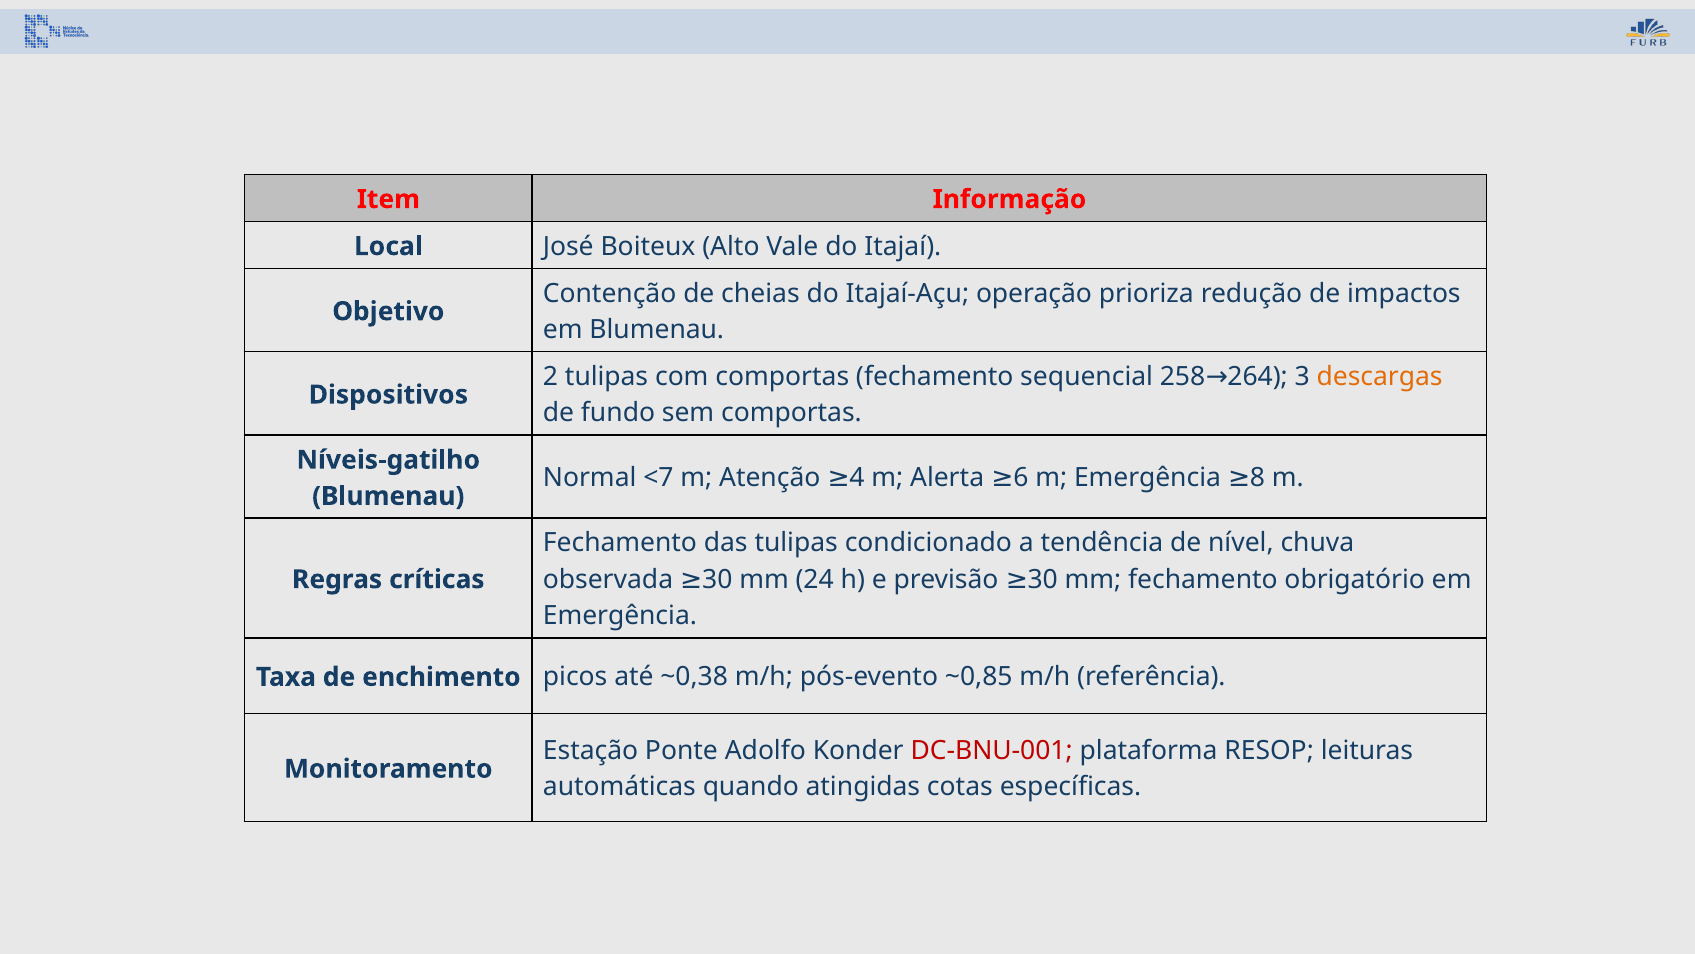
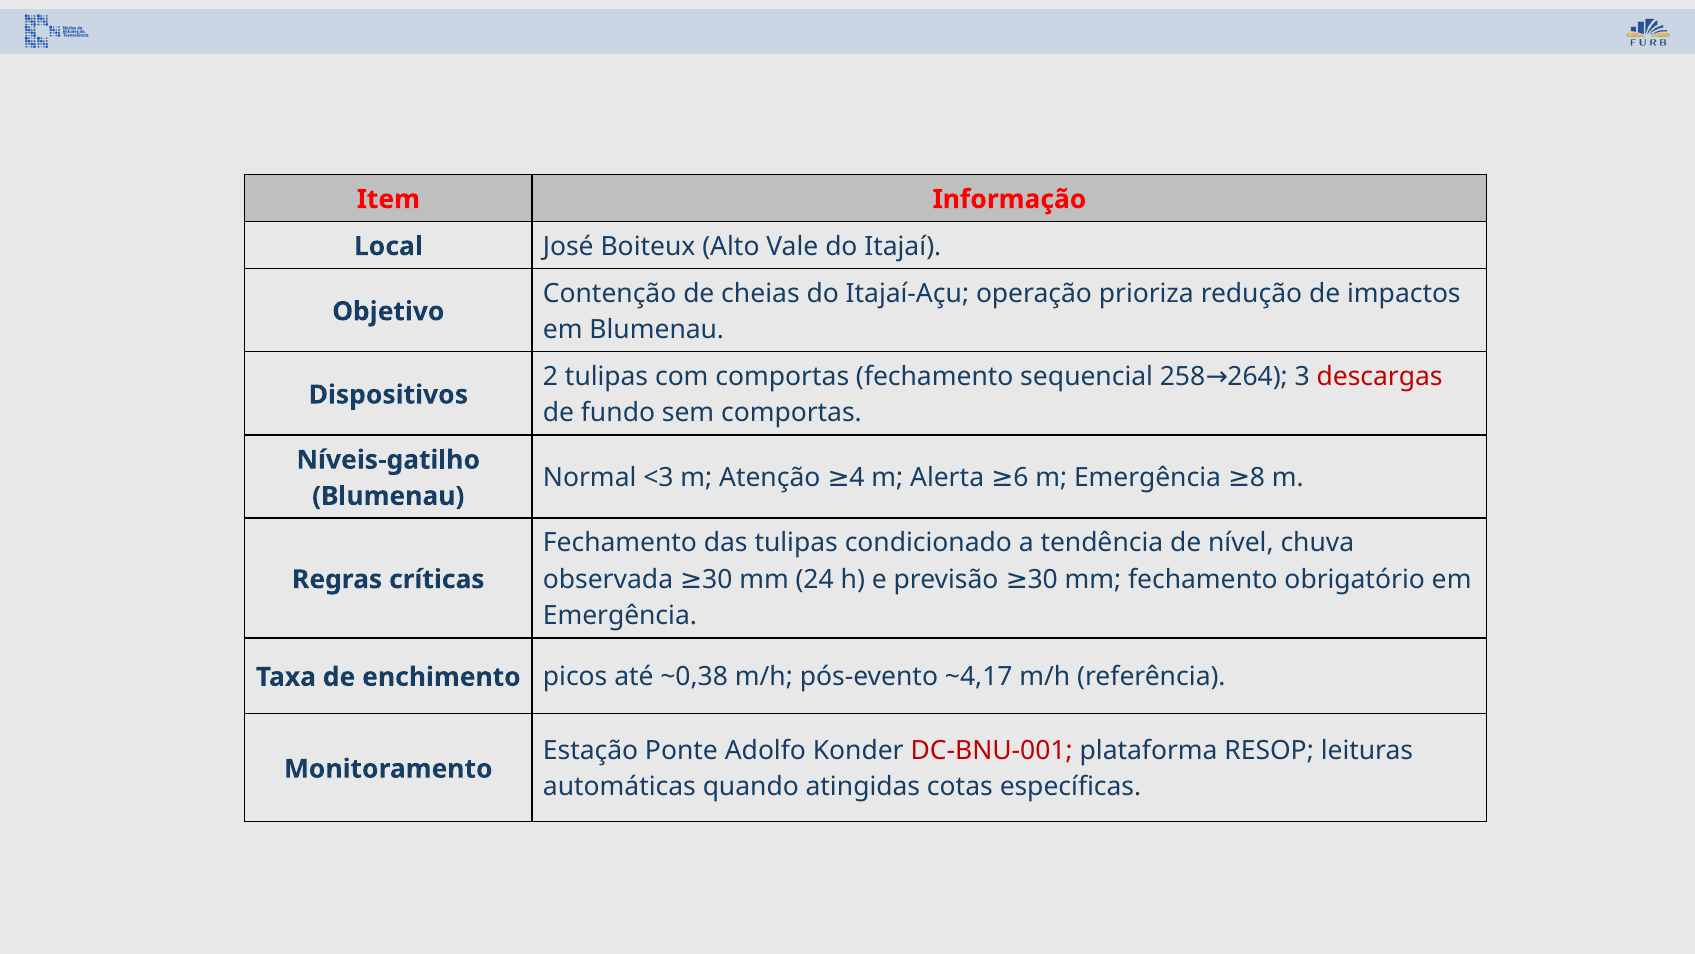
descargas colour: orange -> red (1380, 376)
<7: <7 -> <3 (658, 478)
~0,85: ~0,85 -> ~4,17 (979, 677)
